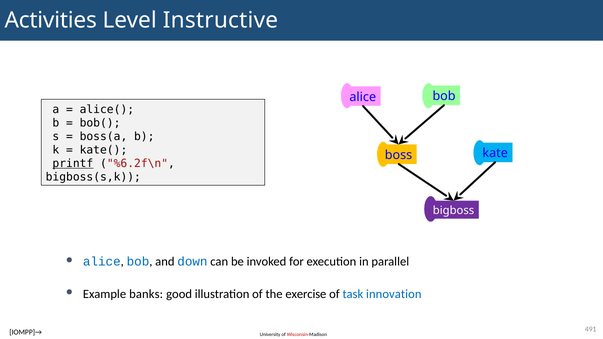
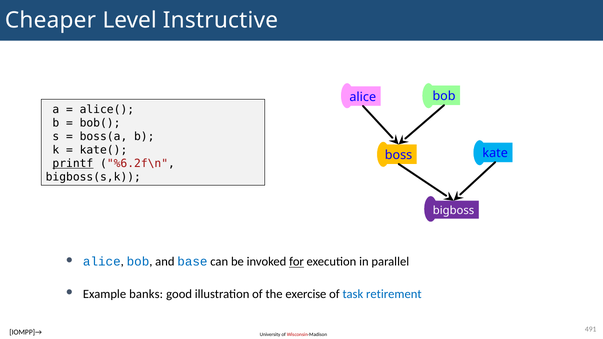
Activities: Activities -> Cheaper (50, 20)
down: down -> base (192, 262)
for underline: none -> present (297, 262)
innovation: innovation -> retirement (394, 294)
